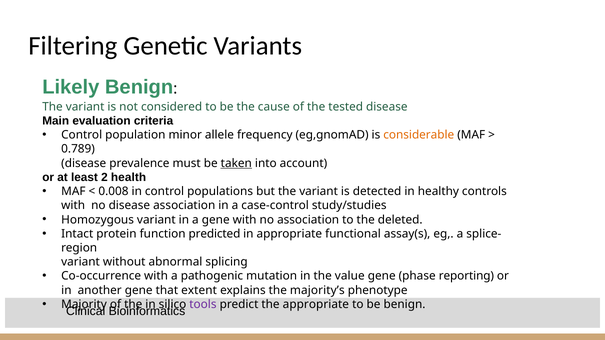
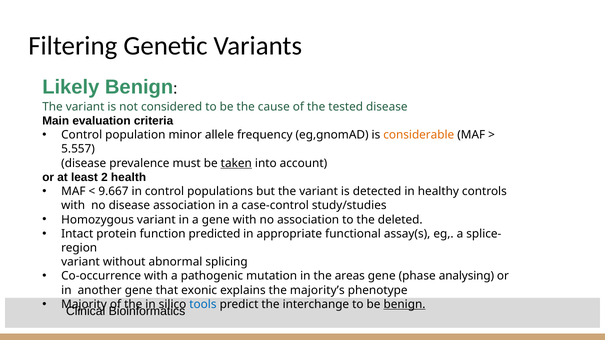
0.789: 0.789 -> 5.557 (78, 149)
0.008: 0.008 -> 9.667 (113, 192)
value: value -> areas (350, 276)
reporting: reporting -> analysing (466, 276)
extent: extent -> exonic (199, 290)
tools colour: purple -> blue (203, 305)
the appropriate: appropriate -> interchange (316, 305)
benign underline: none -> present (405, 305)
